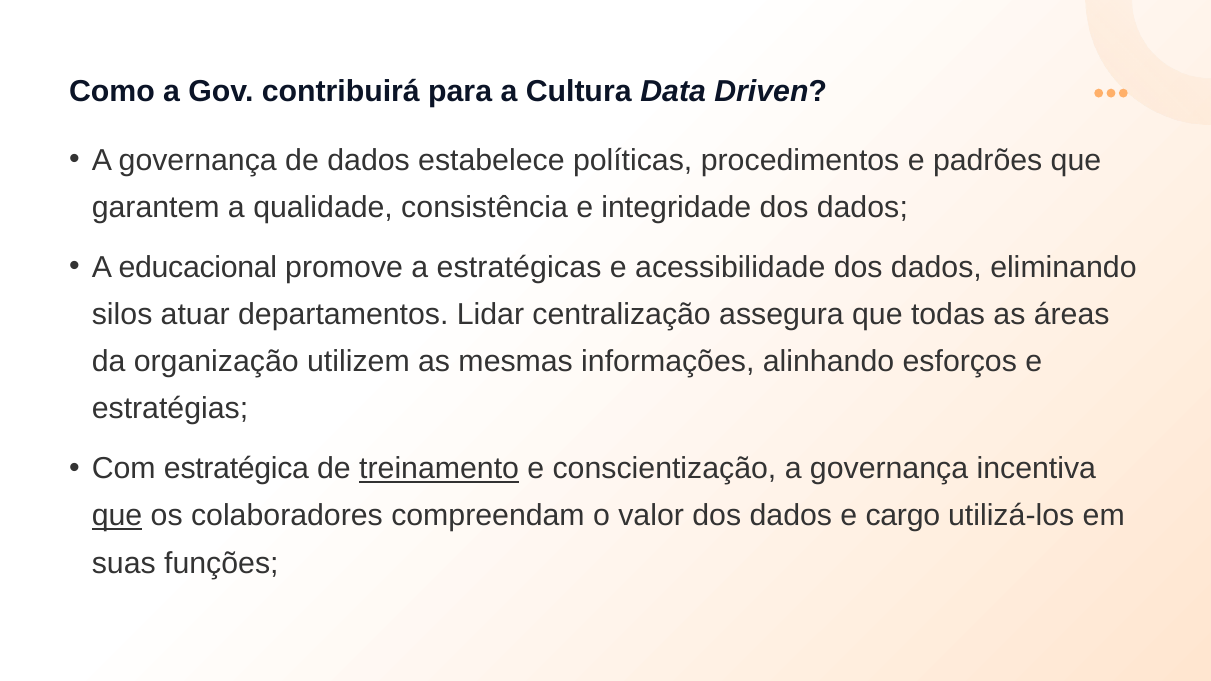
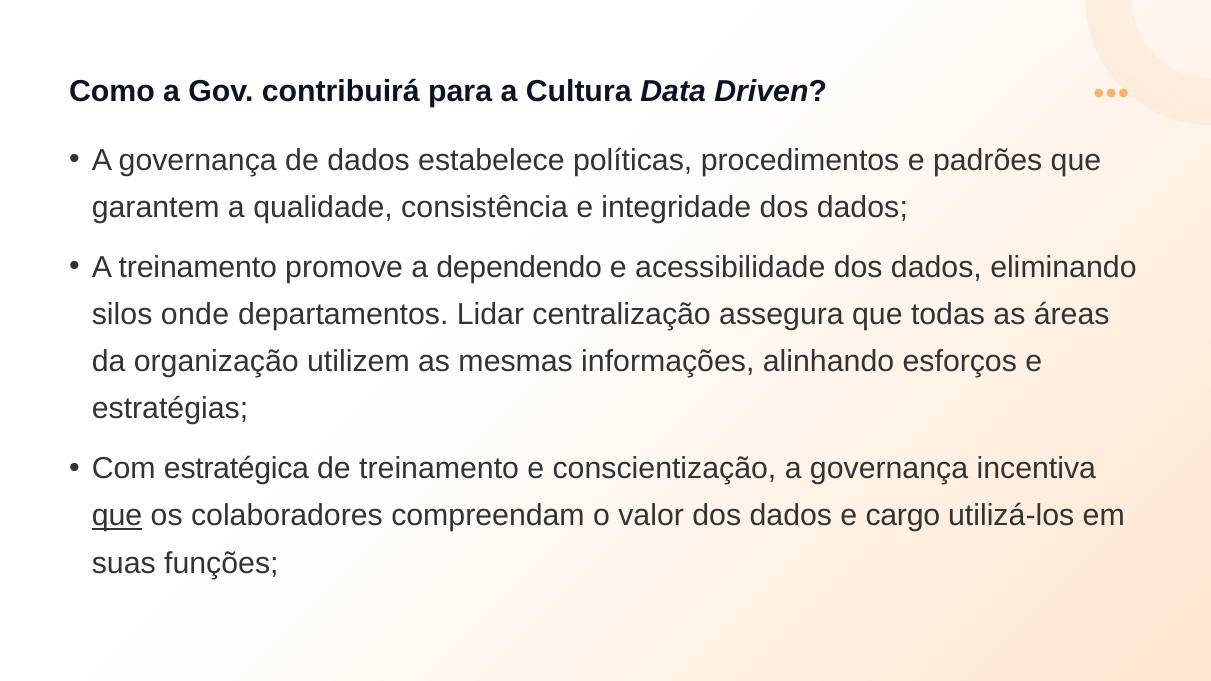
A educacional: educacional -> treinamento (198, 267)
estratégicas: estratégicas -> dependendo (519, 267)
atuar: atuar -> onde (195, 315)
treinamento underline: present -> none (439, 469)
